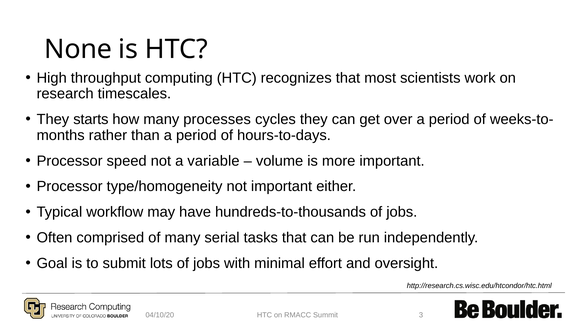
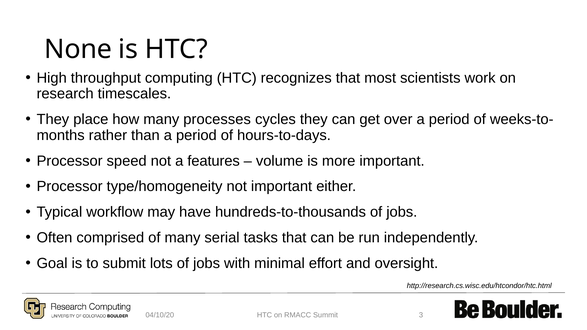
starts: starts -> place (91, 119)
variable: variable -> features (214, 161)
